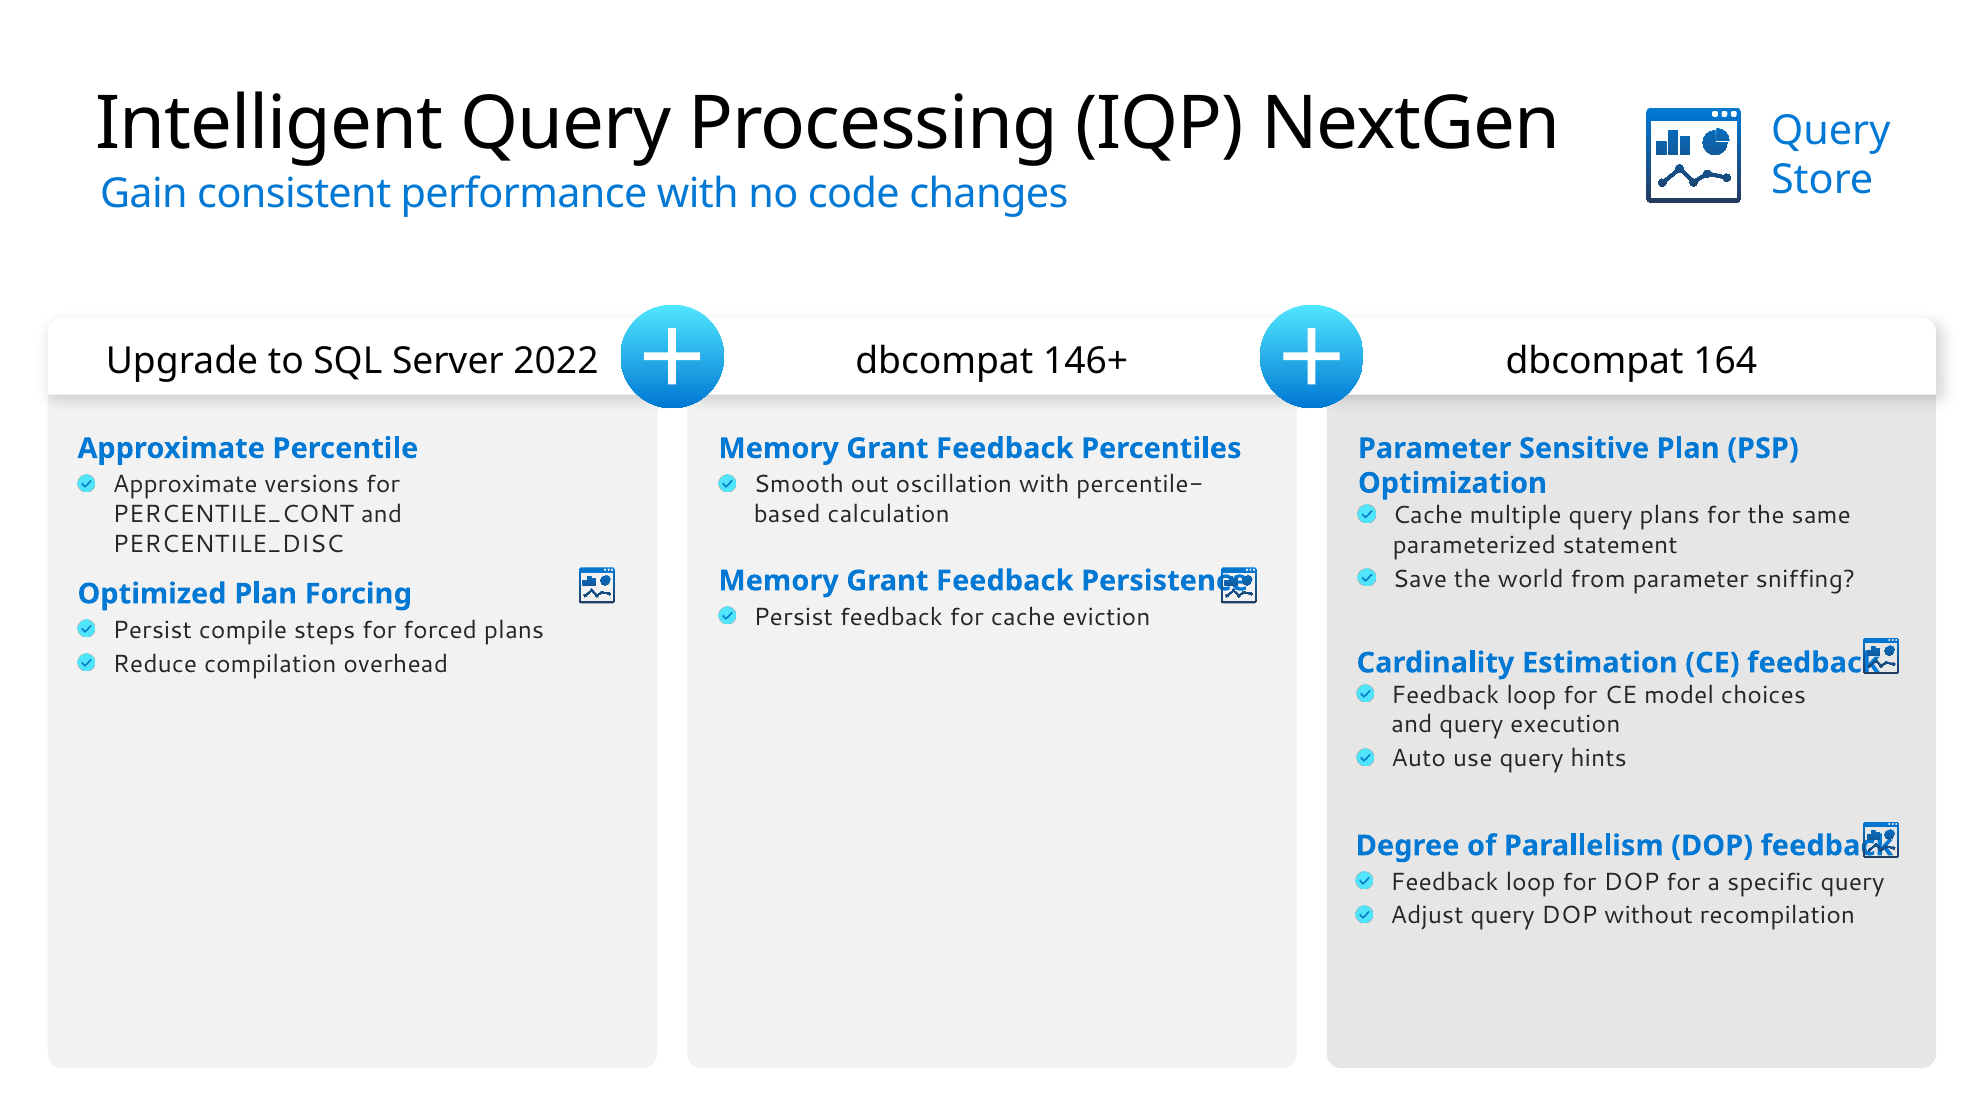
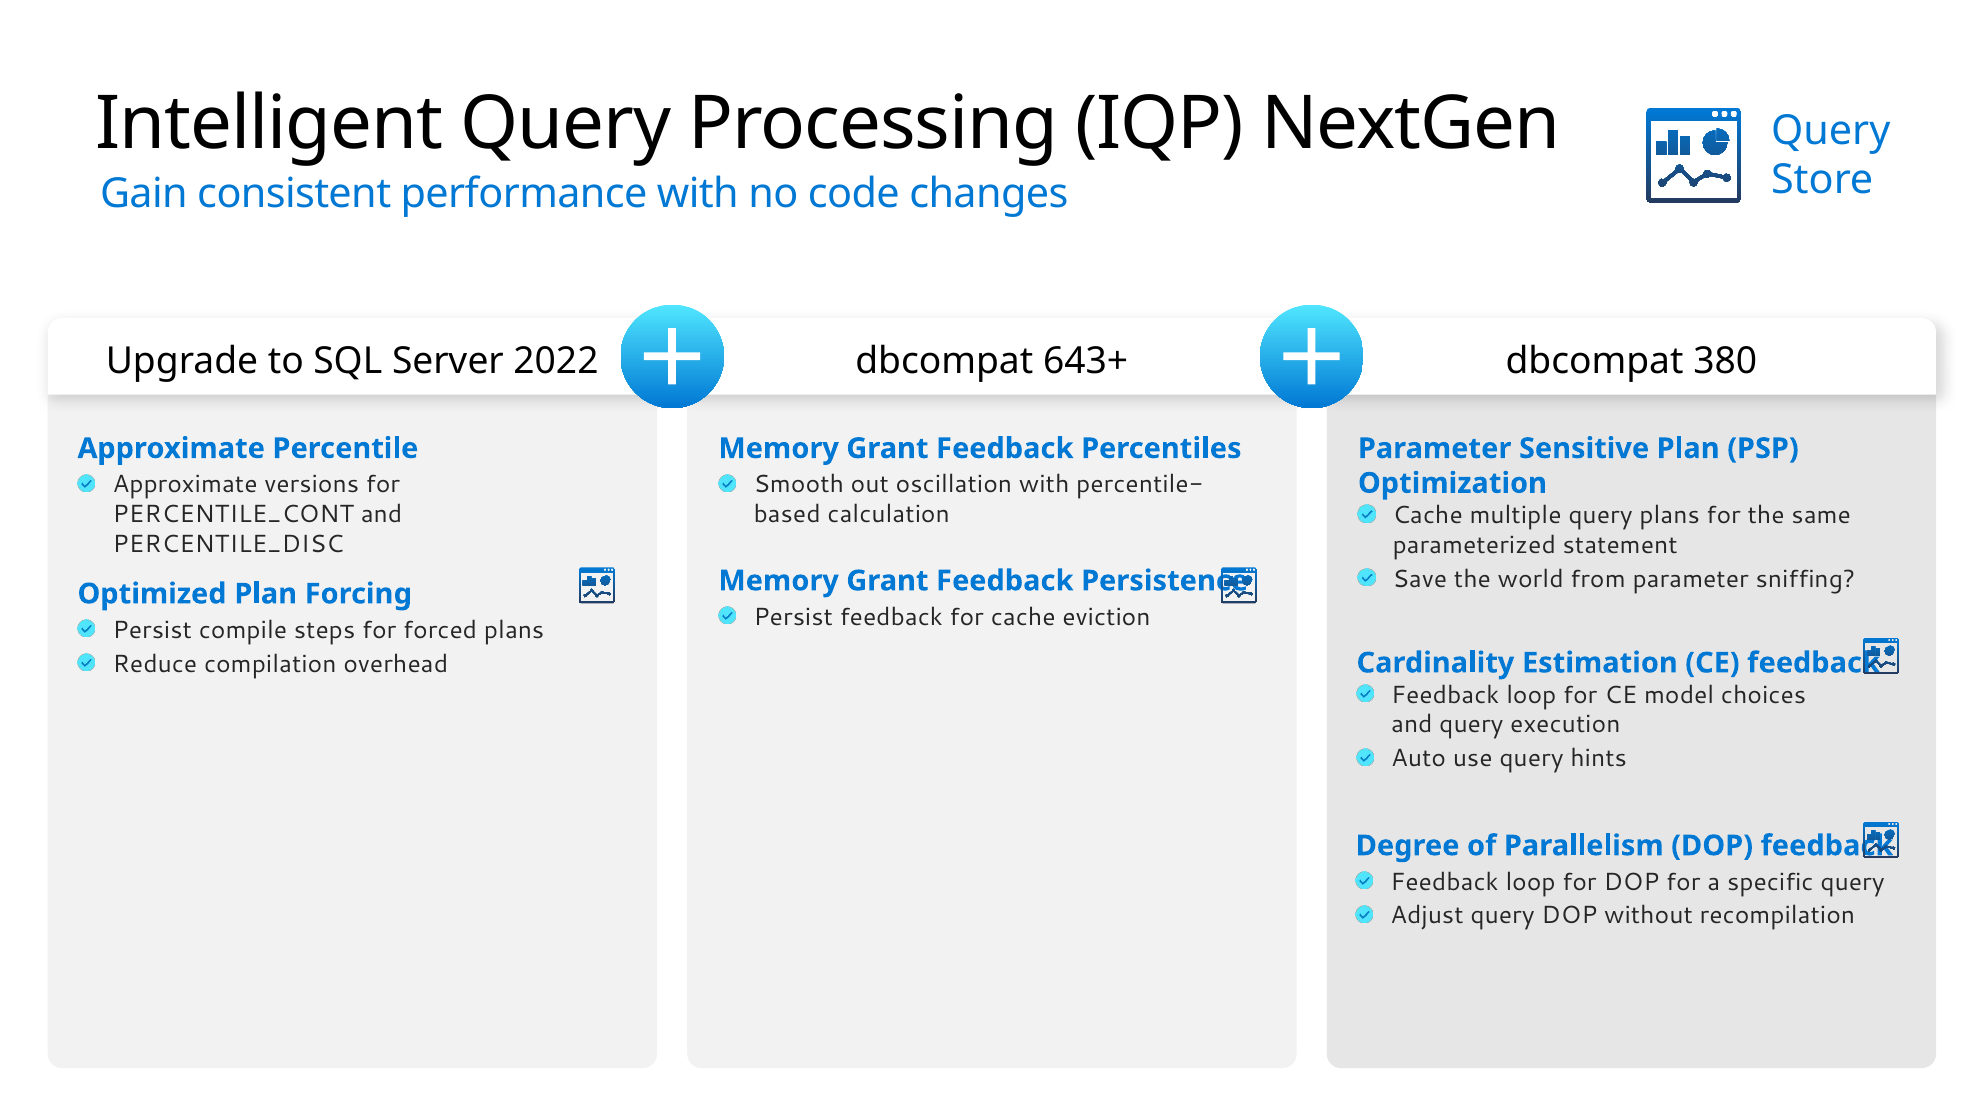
146+: 146+ -> 643+ (1086, 361)
164: 164 -> 380 (1725, 361)
